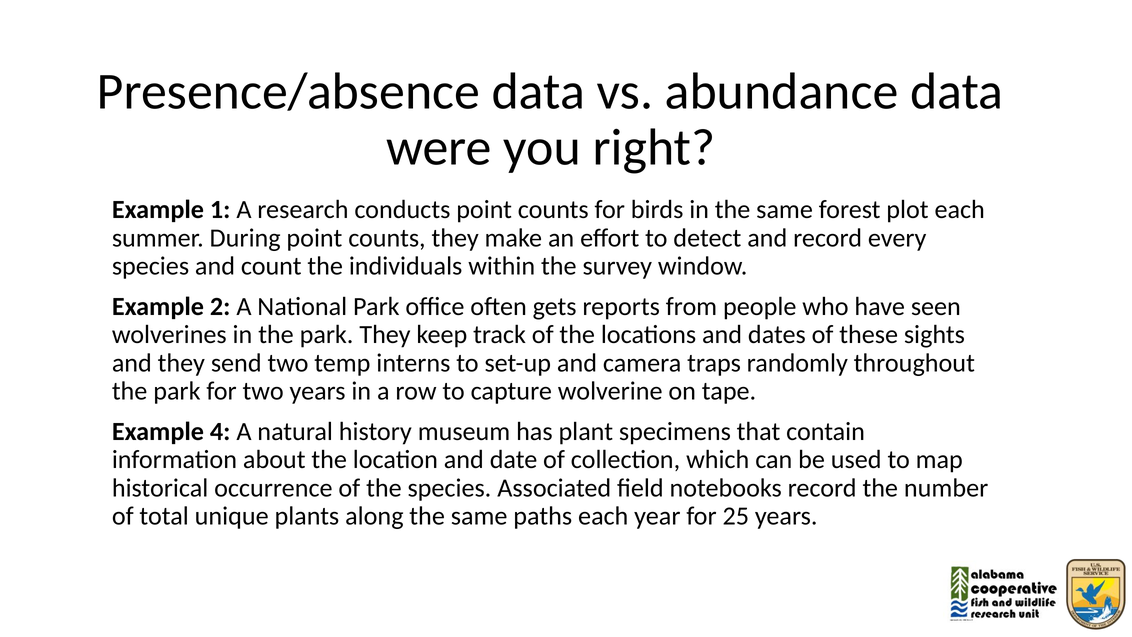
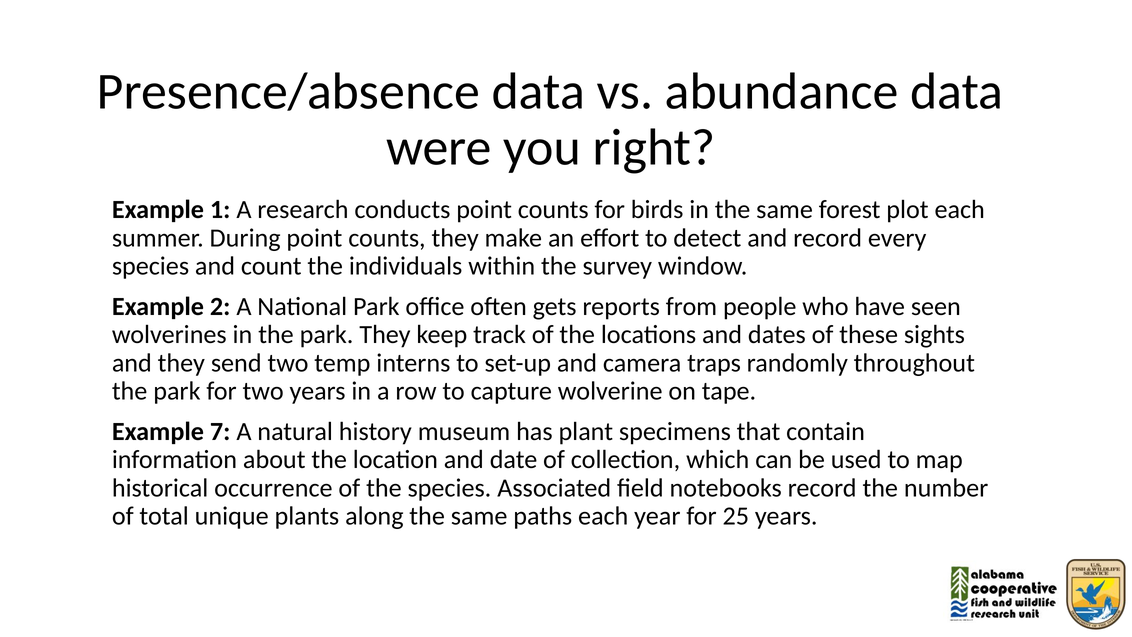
4: 4 -> 7 (220, 431)
